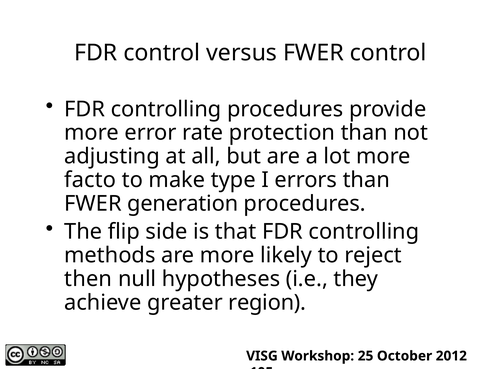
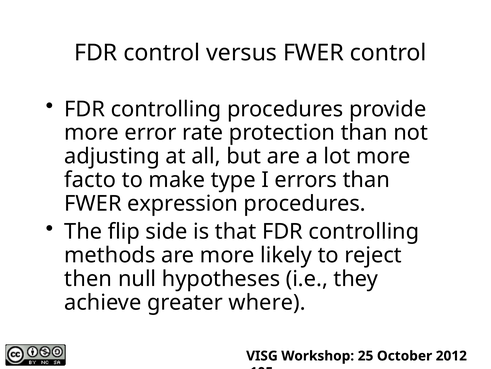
generation: generation -> expression (183, 203)
region: region -> where (267, 302)
